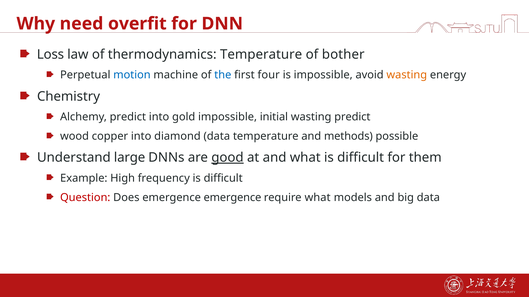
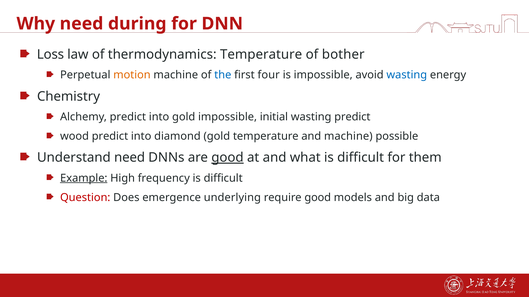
overfit: overfit -> during (137, 24)
motion colour: blue -> orange (132, 75)
wasting colour: orange -> blue (407, 75)
wood copper: copper -> predict (110, 136)
diamond data: data -> gold (217, 136)
and methods: methods -> machine (348, 136)
Understand large: large -> need (130, 158)
Example underline: none -> present (84, 178)
emergence emergence: emergence -> underlying (232, 198)
require what: what -> good (318, 198)
